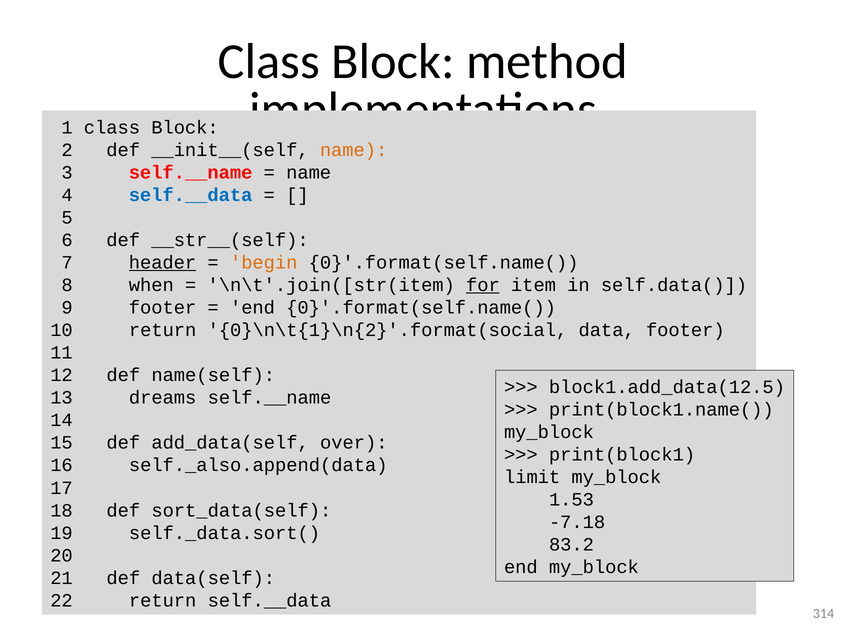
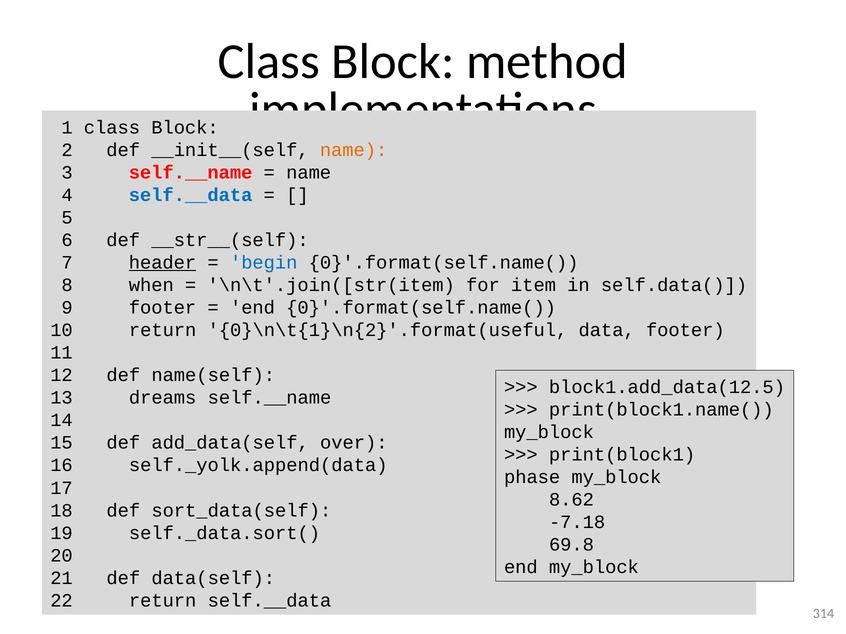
begin colour: orange -> blue (264, 263)
for underline: present -> none (483, 285)
0}\n\t{1}\n{2}'.format(social: 0}\n\t{1}\n{2}'.format(social -> 0}\n\t{1}\n{2}'.format(useful (388, 330)
self._also.append(data: self._also.append(data -> self._yolk.append(data (258, 466)
limit: limit -> phase (532, 477)
1.53: 1.53 -> 8.62 (571, 500)
83.2: 83.2 -> 69.8 (571, 545)
